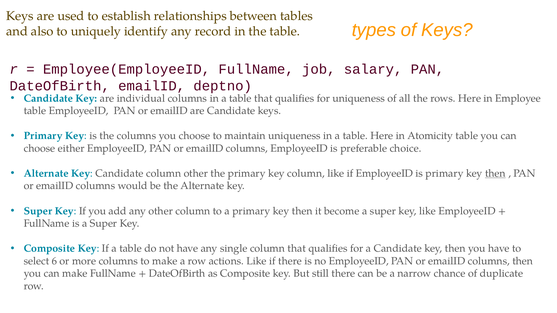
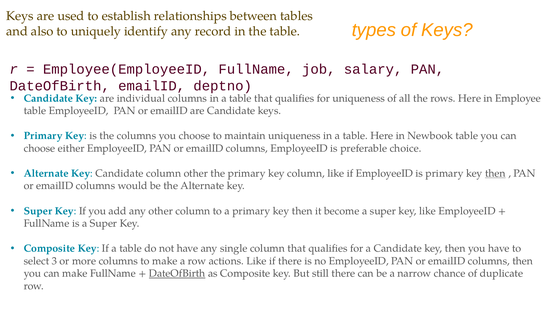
Atomicity: Atomicity -> Newbook (430, 136)
6: 6 -> 3 (54, 261)
DateOfBirth underline: none -> present (177, 274)
